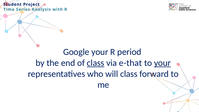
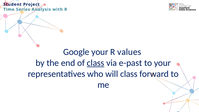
period: period -> values (129, 52)
e-that: e-that -> e-past (131, 63)
your underline: present -> none (162, 63)
